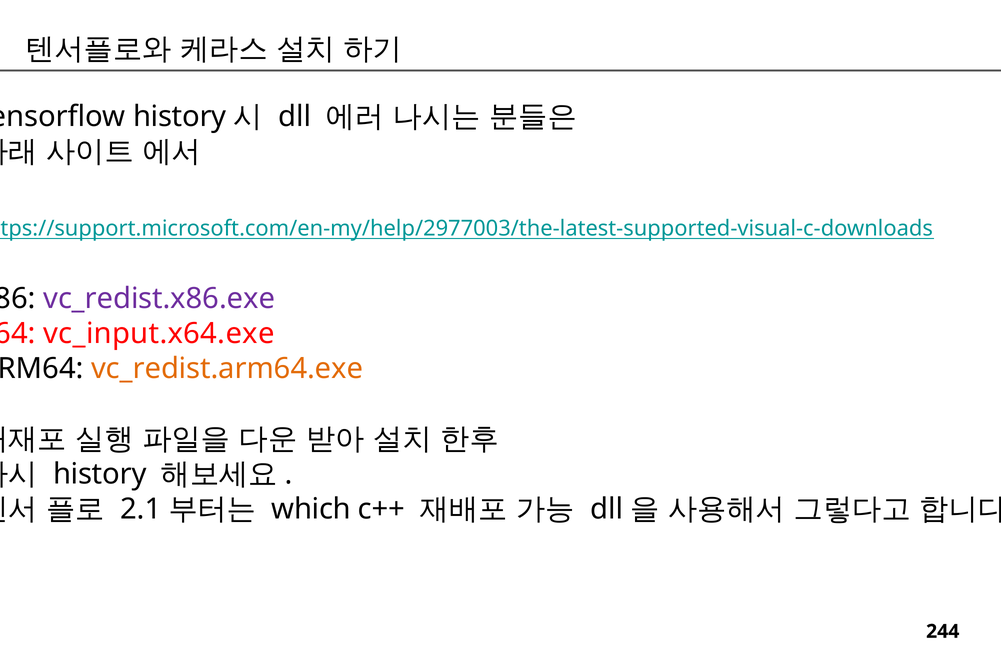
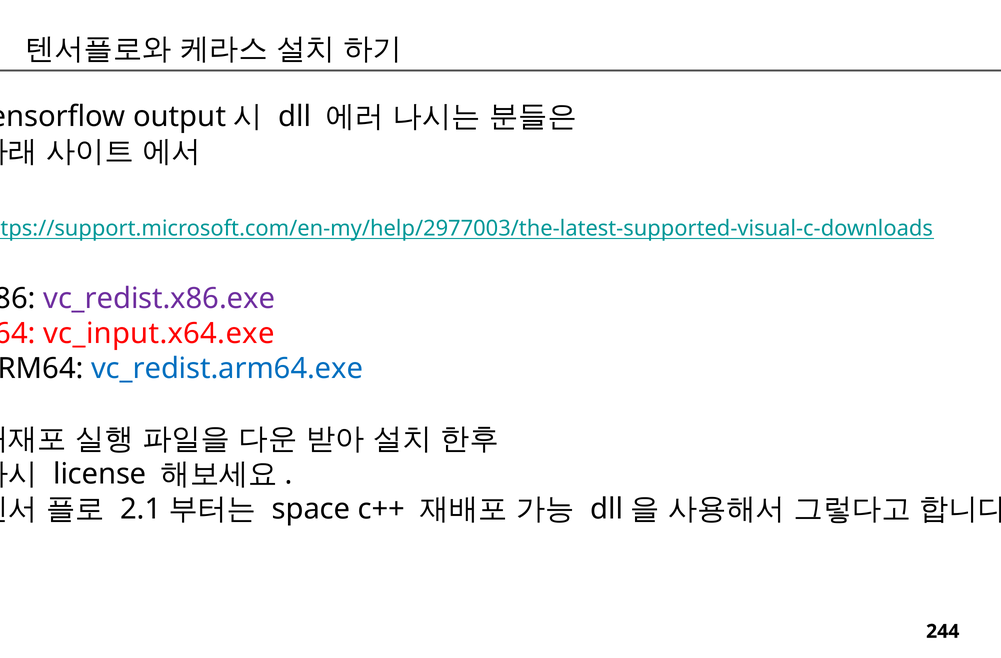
history: history -> output (180, 117)
vc_redist.arm64.exe colour: orange -> blue (227, 368)
history: history -> license (100, 474)
which: which -> space (311, 509)
